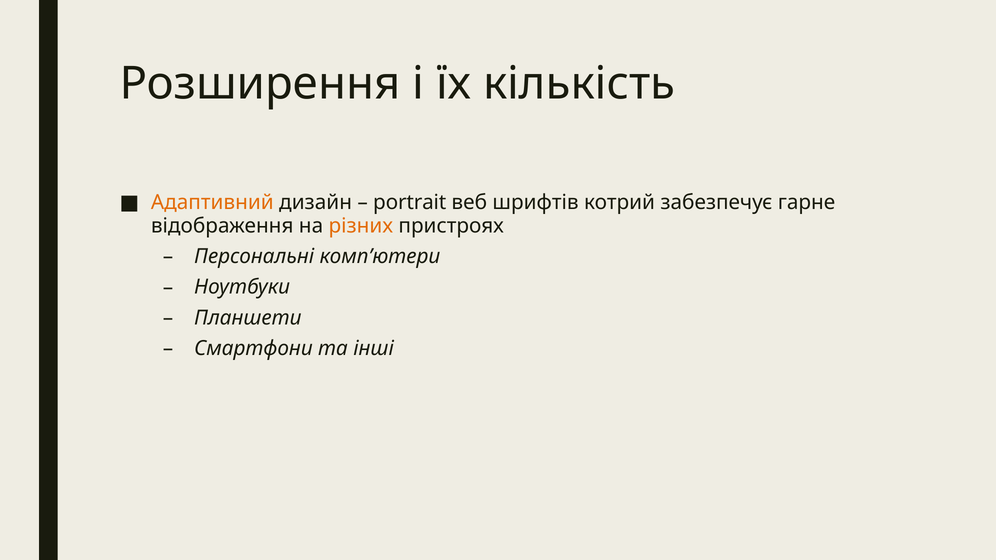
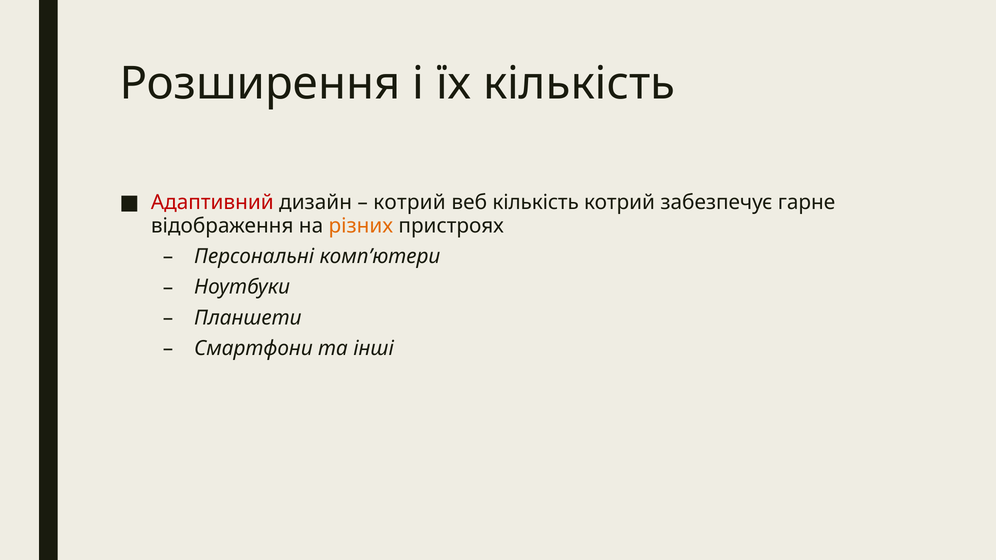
Адаптивний colour: orange -> red (212, 202)
portrait: portrait -> котрий (409, 202)
веб шрифтів: шрифтів -> кількість (536, 202)
